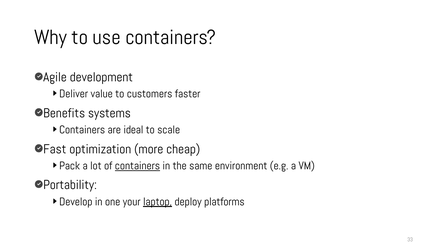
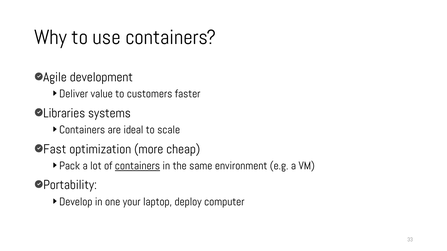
Benefits: Benefits -> Libraries (64, 113)
laptop underline: present -> none (158, 202)
platforms: platforms -> computer (224, 202)
